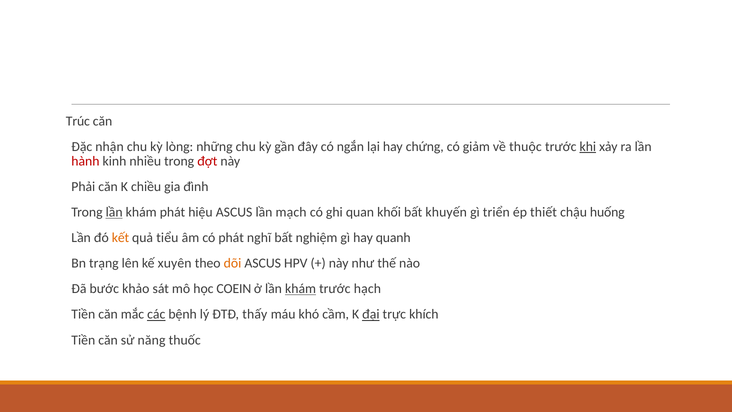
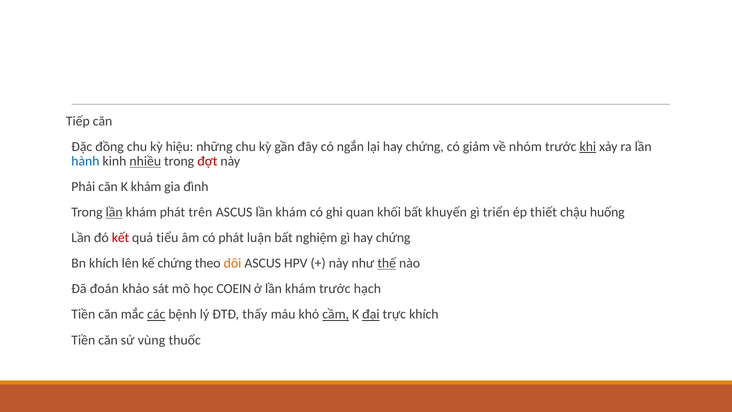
Trúc: Trúc -> Tiếp (78, 121)
nhận: nhận -> đồng (110, 146)
lòng: lòng -> hiệu (180, 146)
thuộc: thuộc -> nhóm (525, 146)
hành colour: red -> blue (85, 161)
nhiều underline: none -> present (145, 161)
K chiều: chiều -> khám (146, 187)
hiệu: hiệu -> trên (200, 212)
ASCUS lần mạch: mạch -> khám (291, 212)
kết colour: orange -> red (120, 238)
nghĩ: nghĩ -> luận (259, 238)
gì hay quanh: quanh -> chứng (393, 238)
Bn trạng: trạng -> khích (104, 263)
kế xuyên: xuyên -> chứng (175, 263)
thế underline: none -> present (387, 263)
bước: bước -> đoán (104, 289)
khám underline: present -> none (301, 289)
cầm underline: none -> present (336, 314)
năng: năng -> vùng (152, 340)
